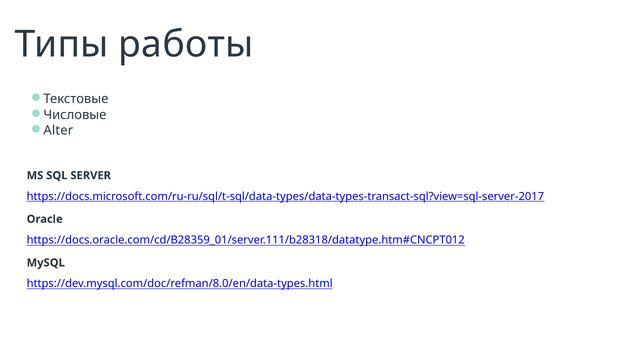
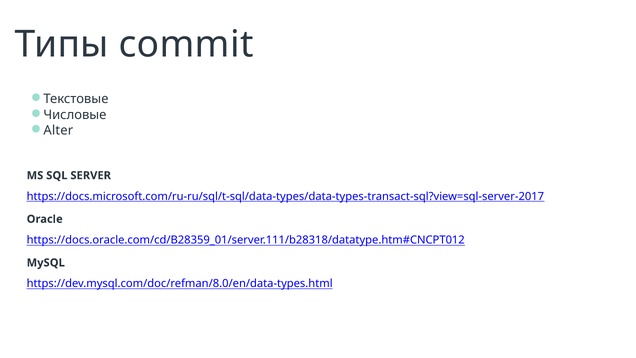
работы: работы -> commit (186, 45)
